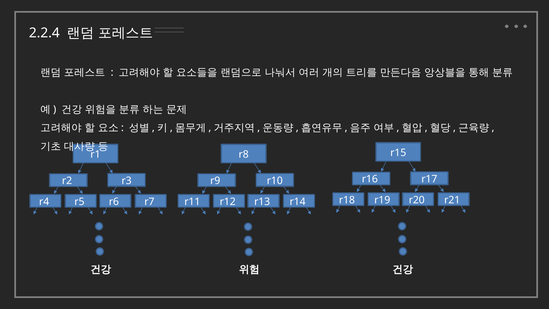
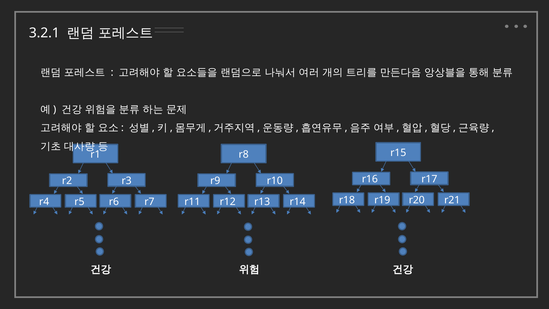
2.2.4: 2.2.4 -> 3.2.1 (44, 33)
